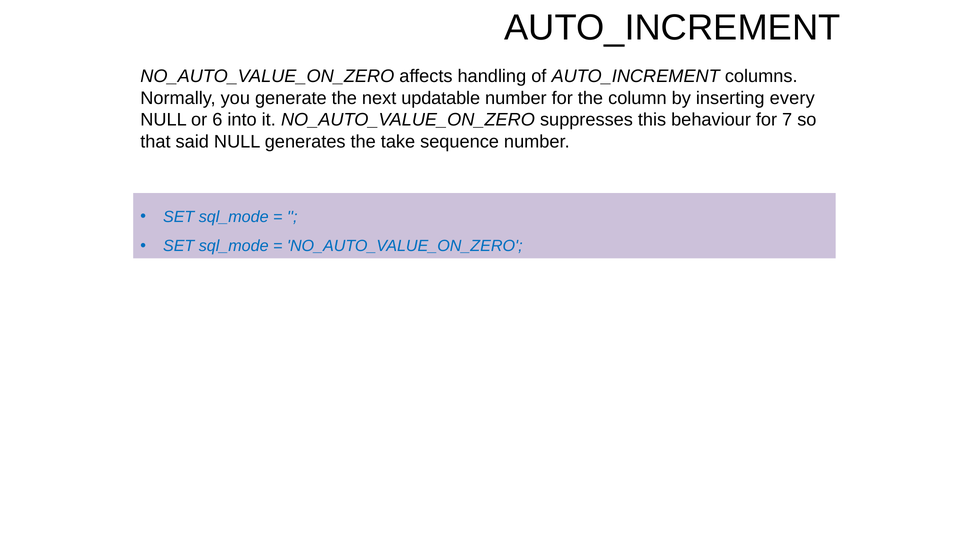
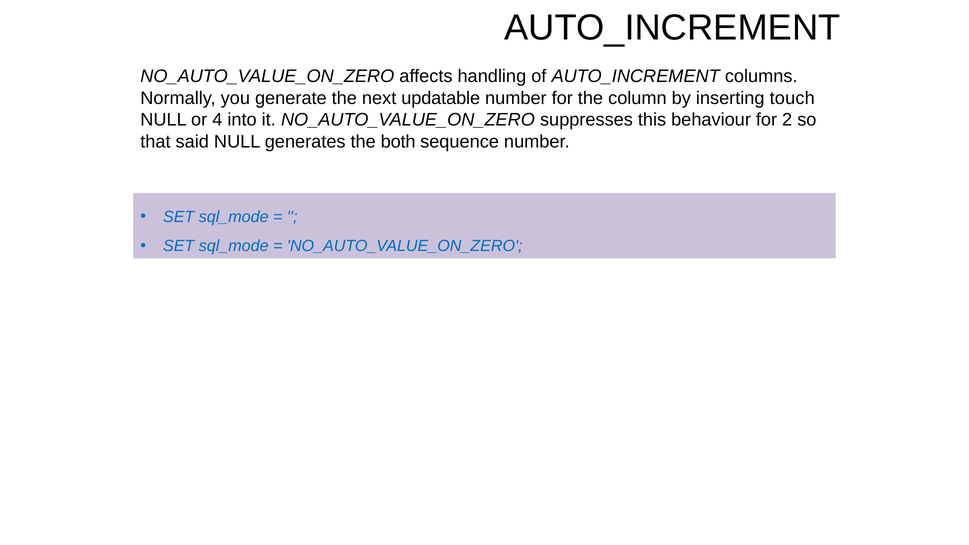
every: every -> touch (792, 98)
6: 6 -> 4 (217, 120)
7: 7 -> 2 (787, 120)
take: take -> both (398, 142)
